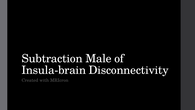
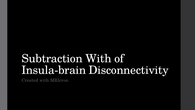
Subtraction Male: Male -> With (98, 58)
